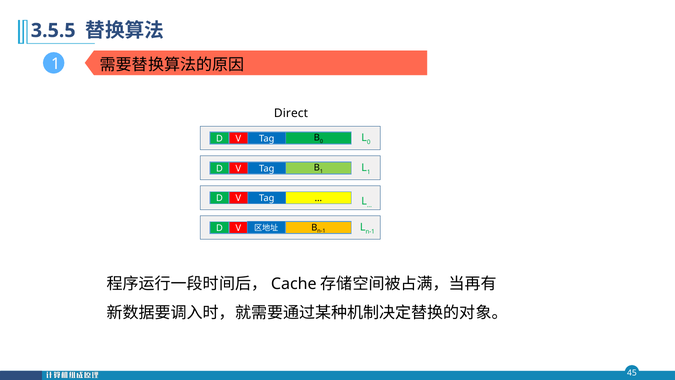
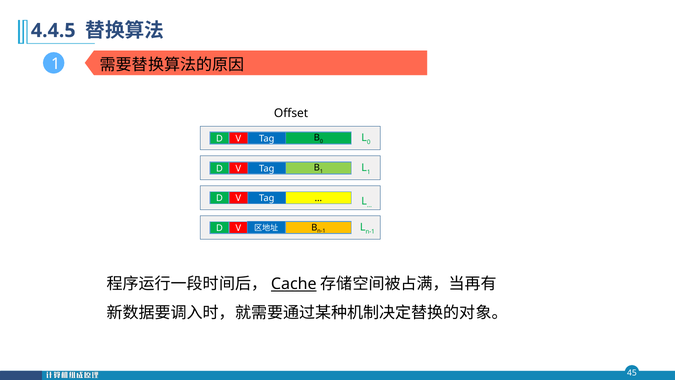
3.5.5: 3.5.5 -> 4.4.5 (53, 31)
Direct: Direct -> Offset (291, 113)
Cache underline: none -> present (294, 284)
